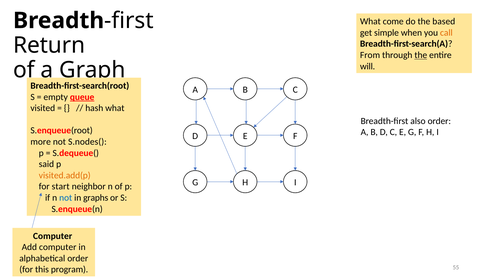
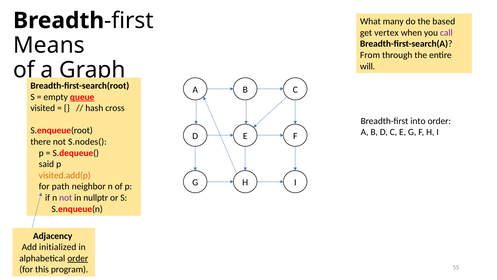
come: come -> many (393, 21)
simple: simple -> vertex (386, 33)
call colour: orange -> purple (446, 33)
Return: Return -> Means (49, 45)
the underline: present -> none (421, 55)
hash what: what -> cross (115, 108)
also: also -> into (418, 121)
more: more -> there (41, 142)
start: start -> path (61, 186)
not colour: blue -> purple (66, 197)
graphs: graphs -> nullptr (96, 197)
Computer: Computer -> Adjacency (53, 236)
Add computer: computer -> initialized (58, 247)
order underline: none -> present (78, 258)
